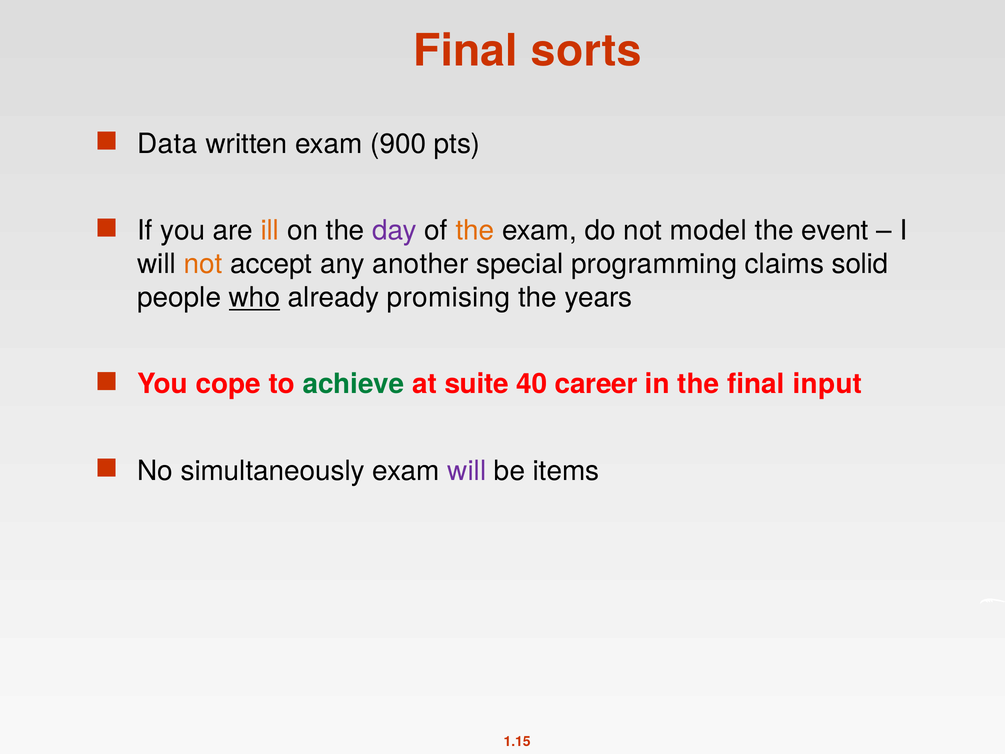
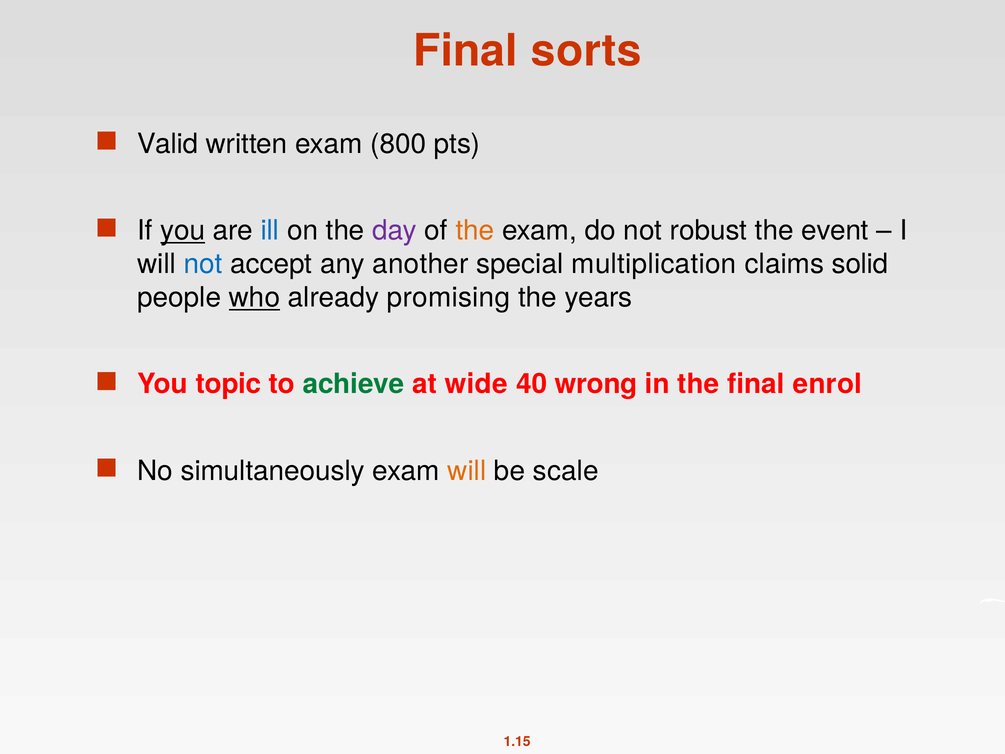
Data: Data -> Valid (168, 144)
900: 900 -> 800 (398, 144)
you underline: none -> present (183, 231)
ill colour: orange -> blue (270, 231)
model: model -> robust (709, 231)
not colour: orange -> blue (203, 264)
programming: programming -> multiplication (654, 264)
cope: cope -> topic (229, 384)
suite: suite -> wide (476, 384)
career: career -> wrong (596, 384)
input: input -> enrol (827, 384)
will colour: purple -> orange (467, 471)
items: items -> scale (566, 471)
